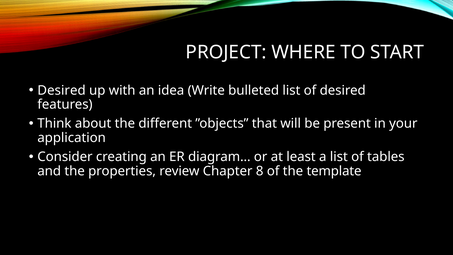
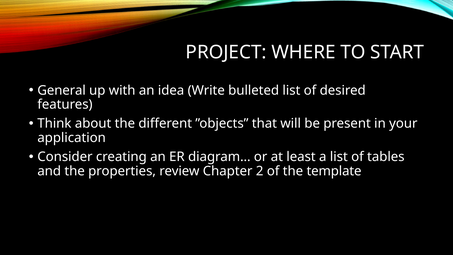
Desired: Desired -> General (62, 90)
8: 8 -> 2 (260, 171)
